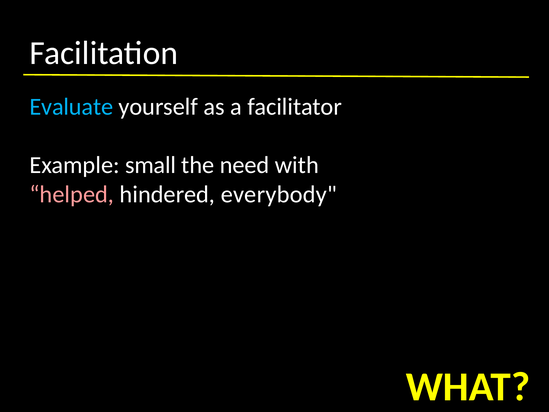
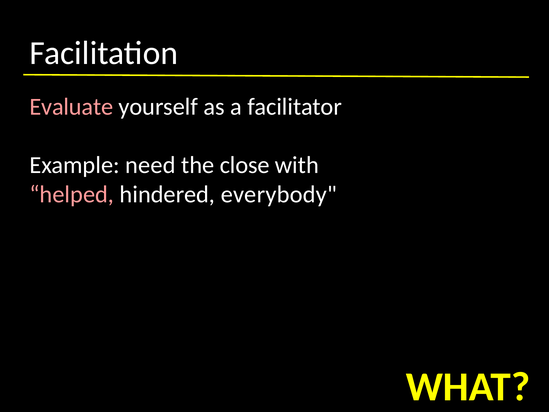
Evaluate colour: light blue -> pink (71, 107)
small: small -> need (150, 165)
need: need -> close (245, 165)
